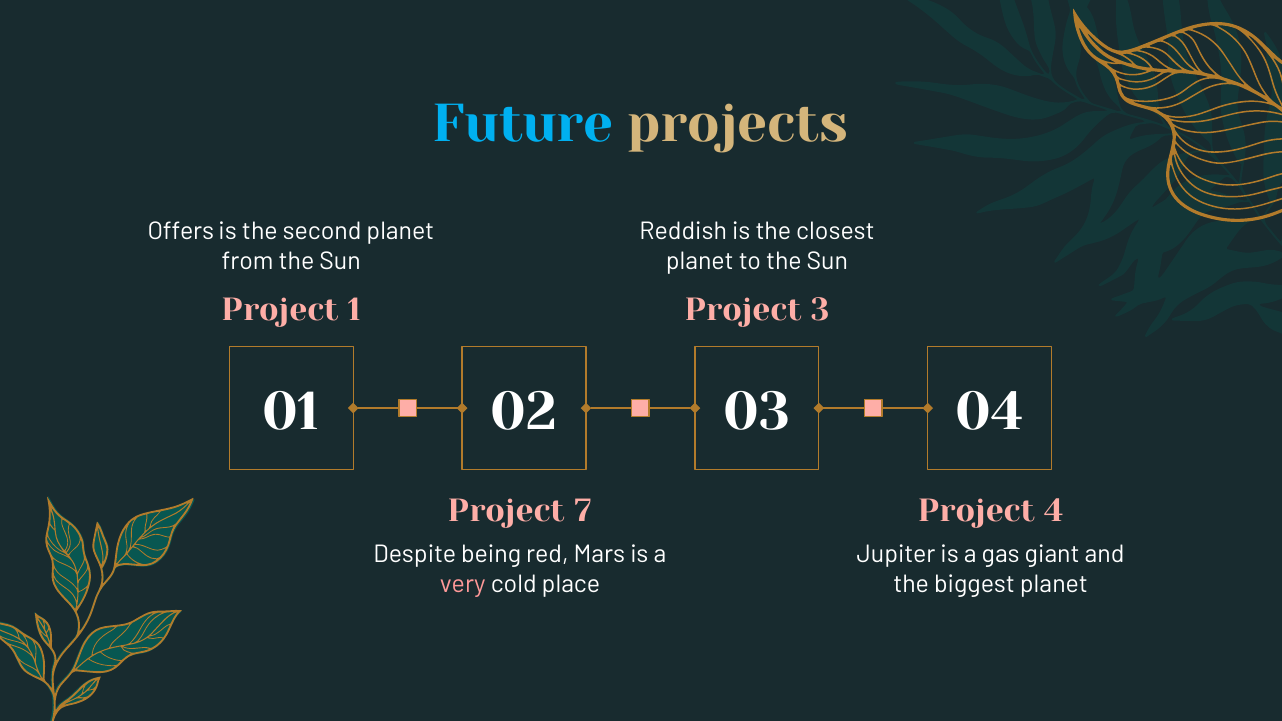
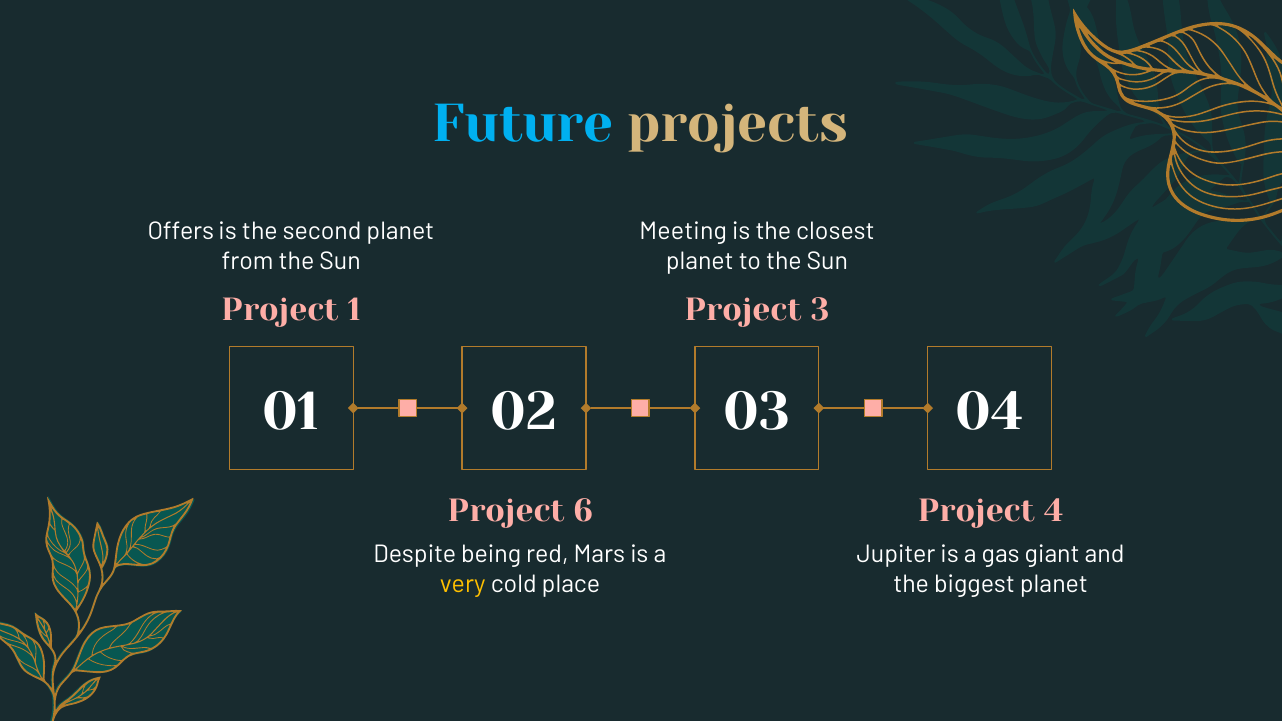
Reddish: Reddish -> Meeting (683, 232)
7: 7 -> 6 (583, 511)
very colour: pink -> yellow (463, 585)
